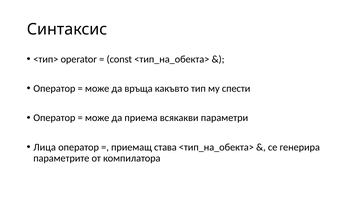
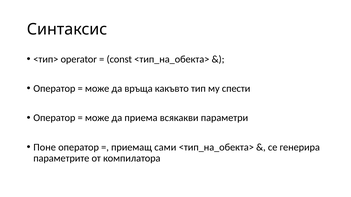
Лица: Лица -> Поне (45, 147)
става: става -> сами (165, 147)
